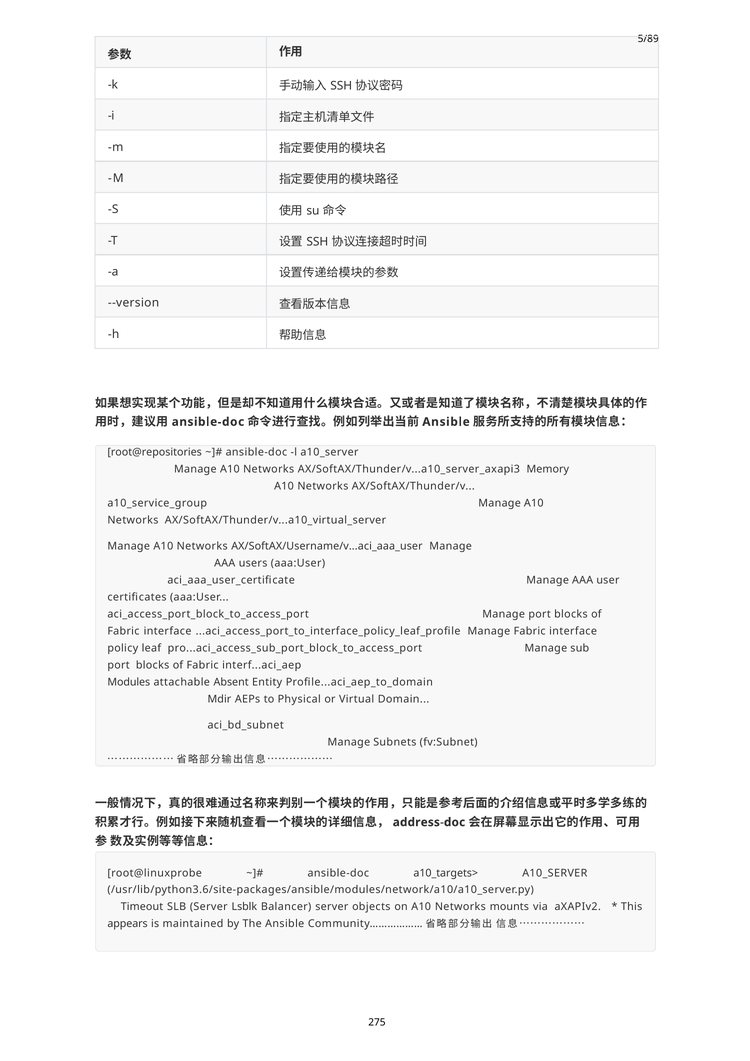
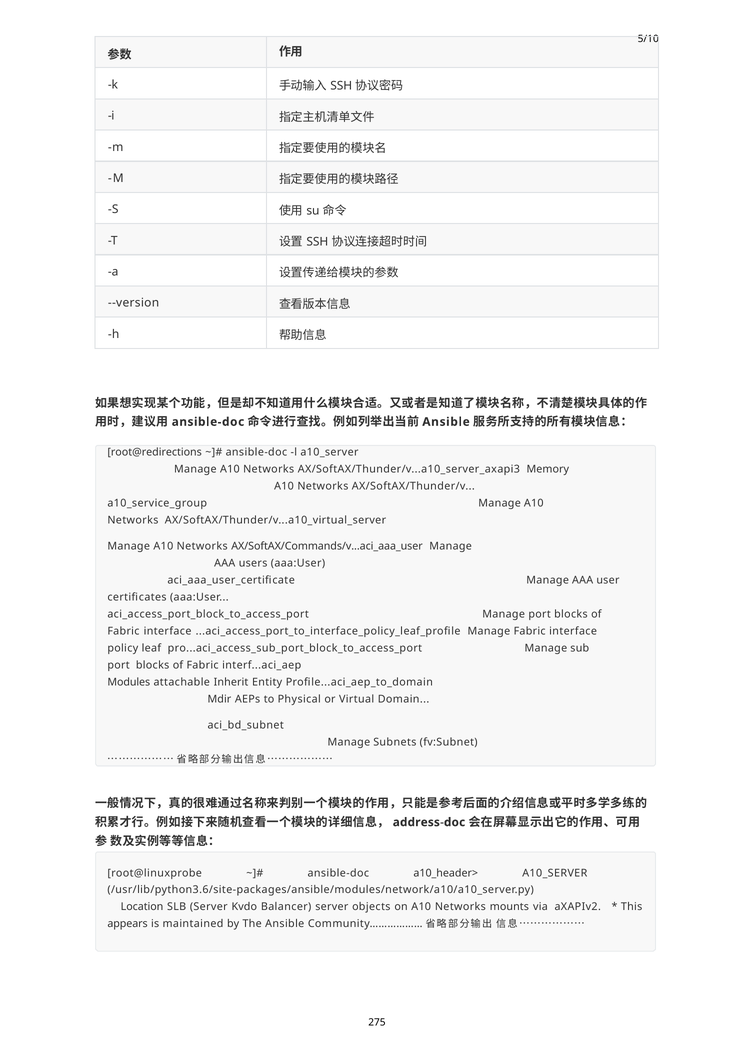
5/89: 5/89 -> 5/10 (648, 39)
root@repositories: root@repositories -> root@redirections (155, 452)
AX/SoftAX/Username/v...aci_aaa_user: AX/SoftAX/Username/v...aci_aaa_user -> AX/SoftAX/Commands/v...aci_aaa_user (327, 546)
Absent: Absent -> Inherit (231, 683)
a10_targets>: a10_targets> -> a10_header> (446, 873)
Timeout: Timeout -> Location (142, 907)
Lsblk: Lsblk -> Kvdo (244, 907)
